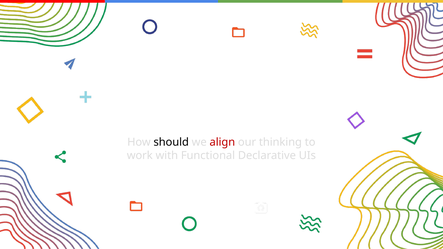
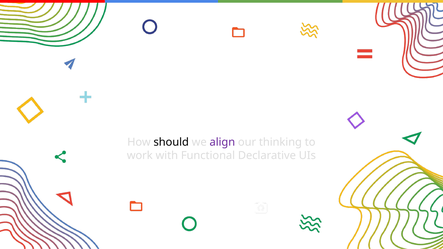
align colour: red -> purple (222, 142)
